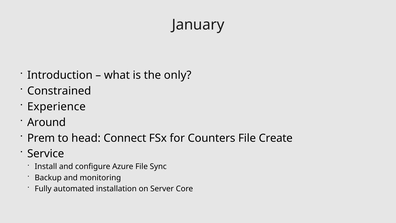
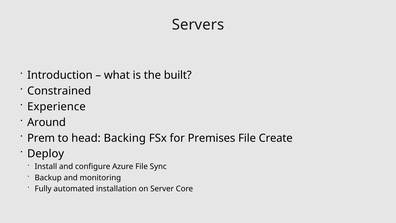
January: January -> Servers (198, 25)
only: only -> built (178, 75)
Connect: Connect -> Backing (125, 138)
Counters: Counters -> Premises (212, 138)
Service: Service -> Deploy (46, 154)
